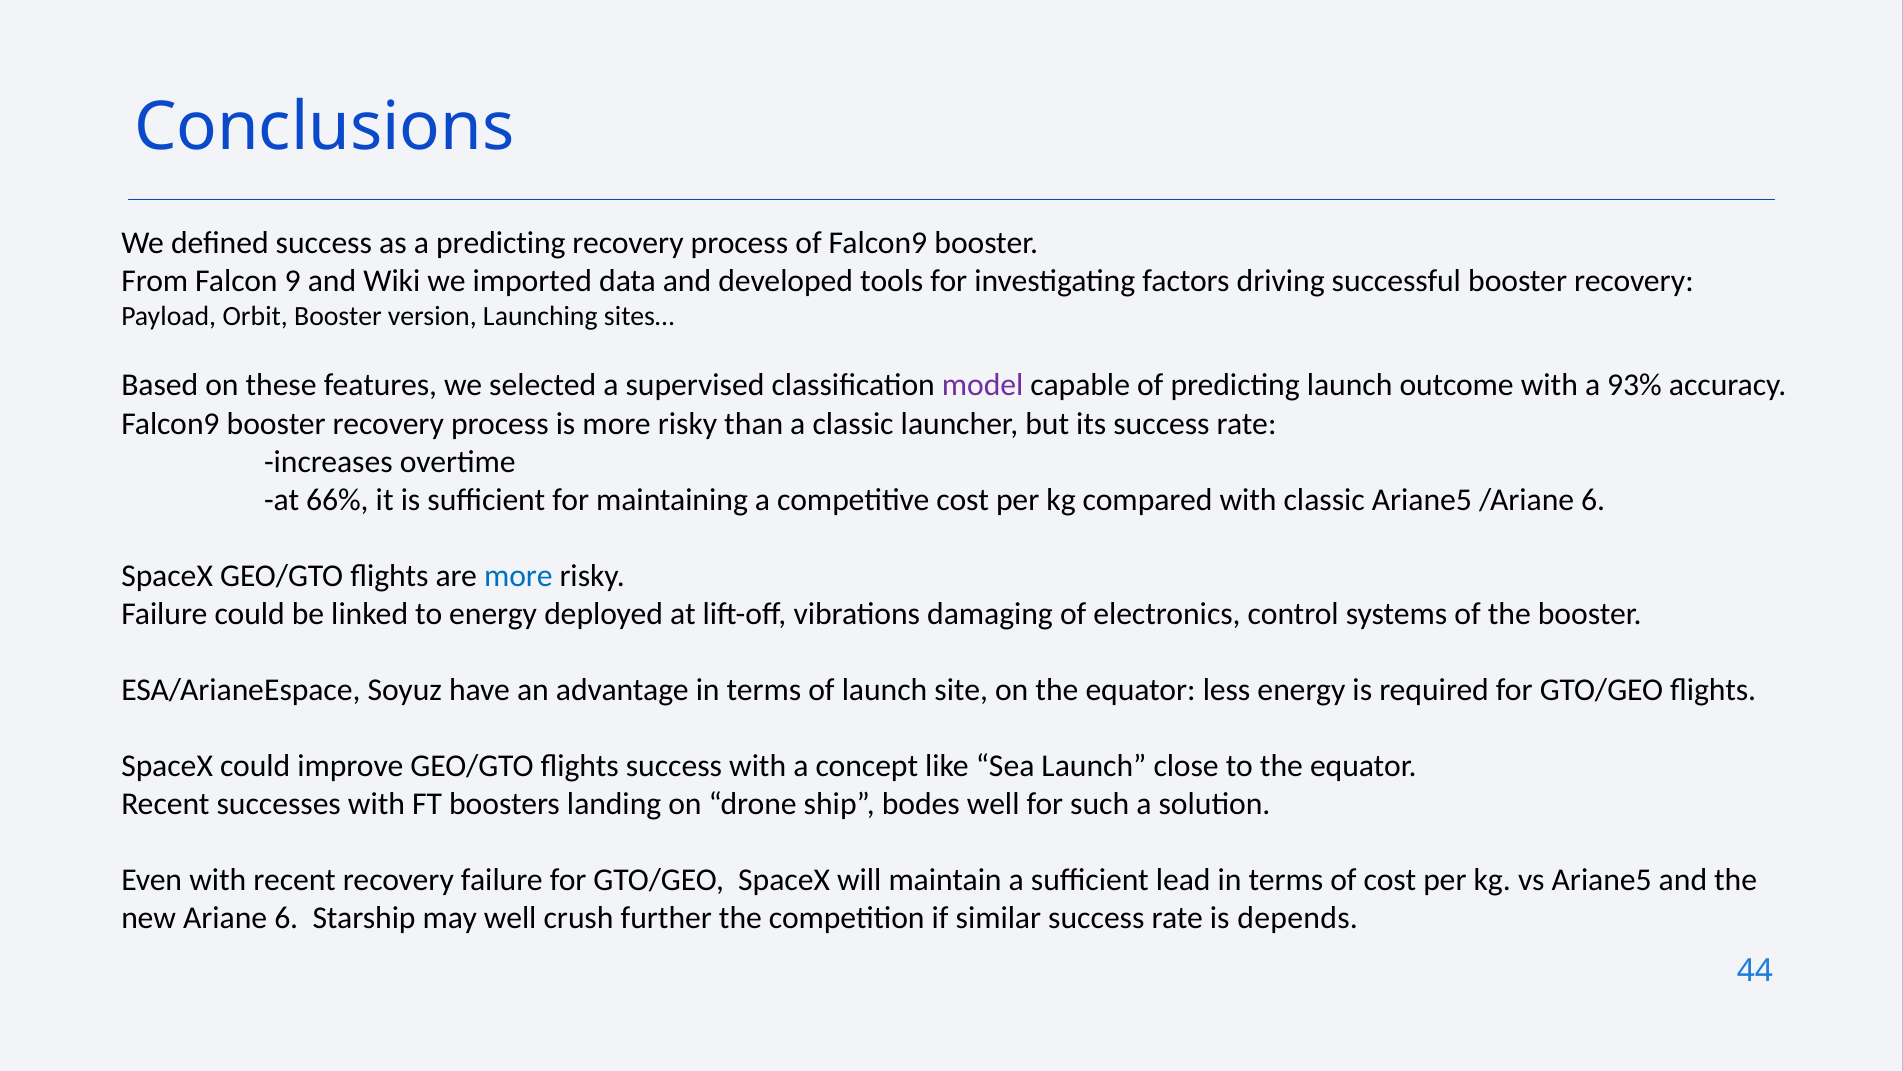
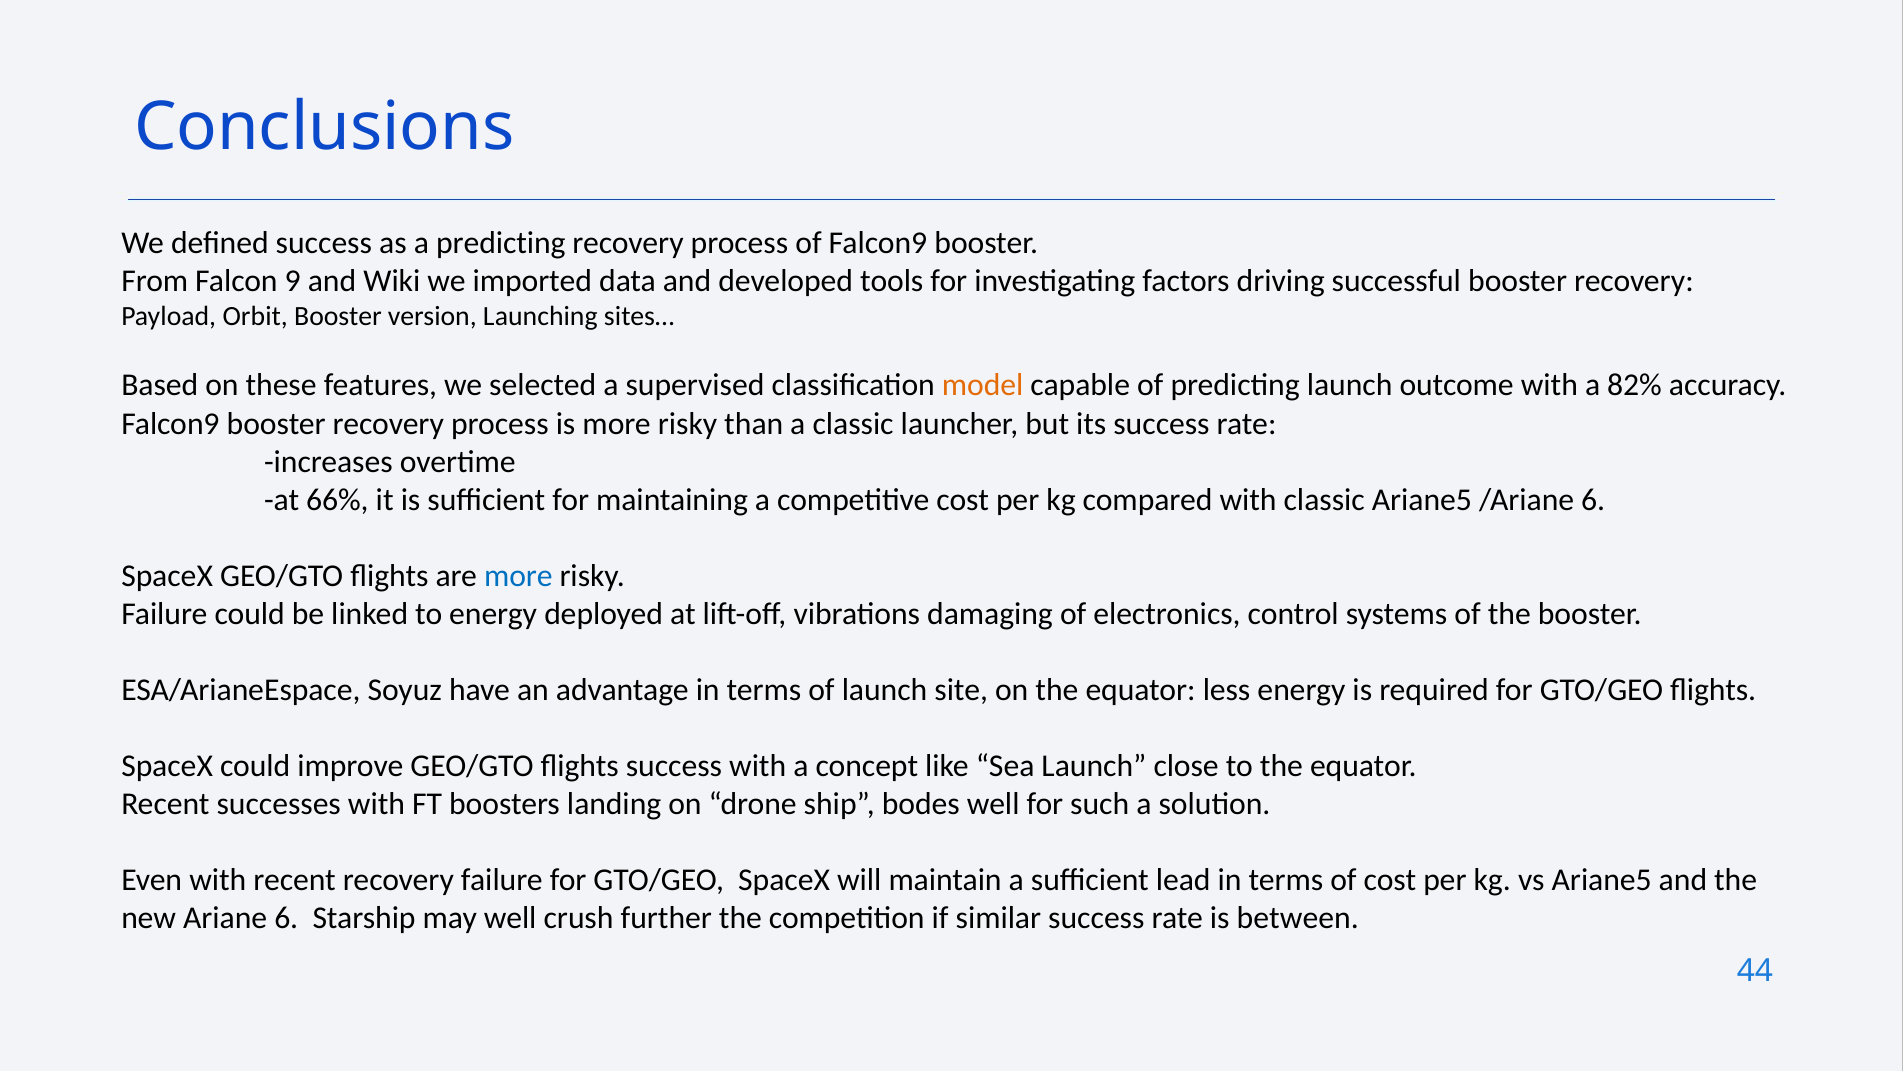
model colour: purple -> orange (983, 385)
93%: 93% -> 82% (1634, 385)
depends: depends -> between (1298, 918)
